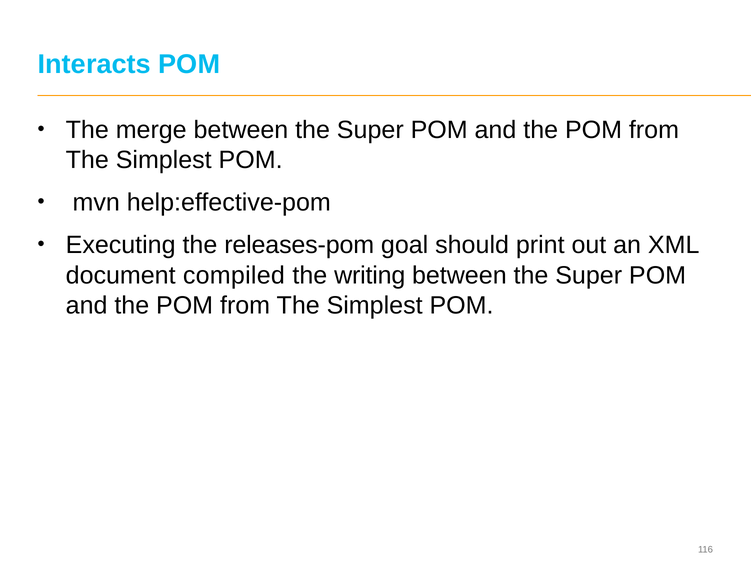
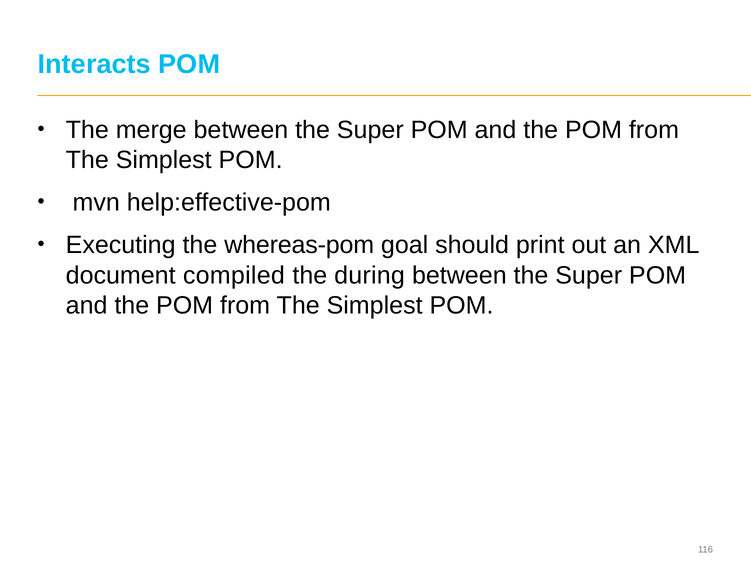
releases-pom: releases-pom -> whereas-pom (299, 245)
writing: writing -> during (370, 275)
